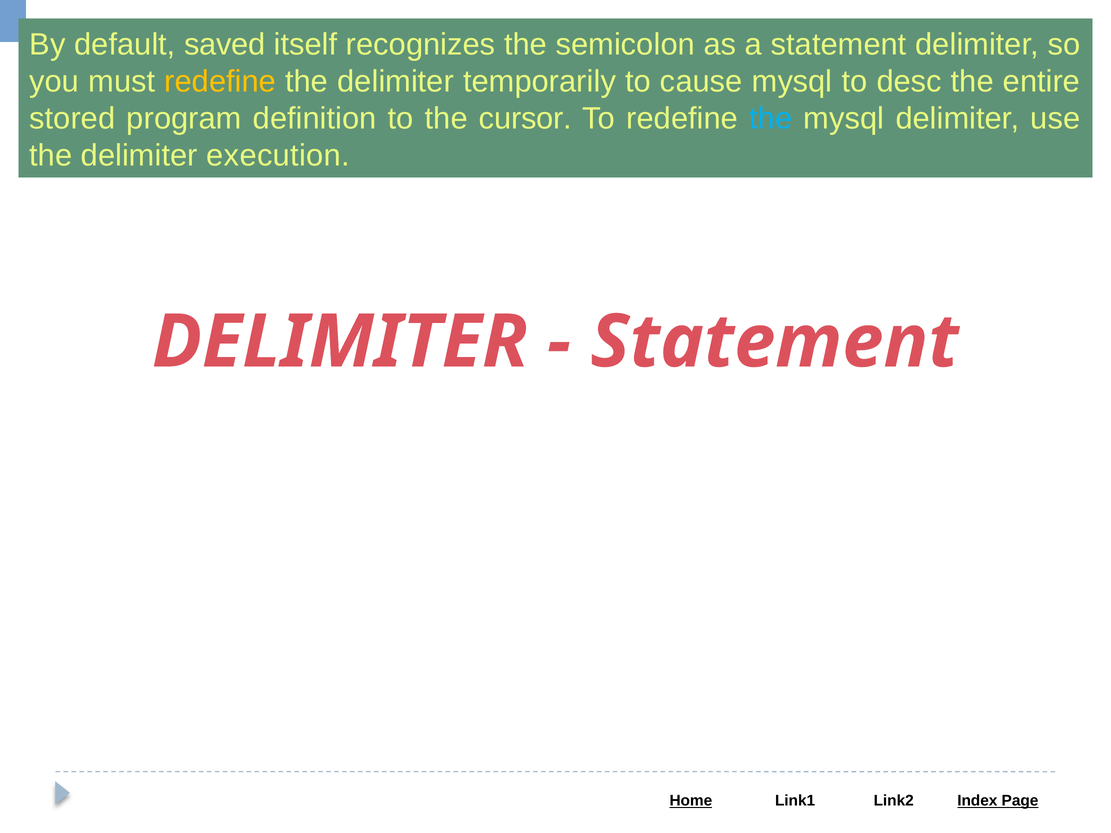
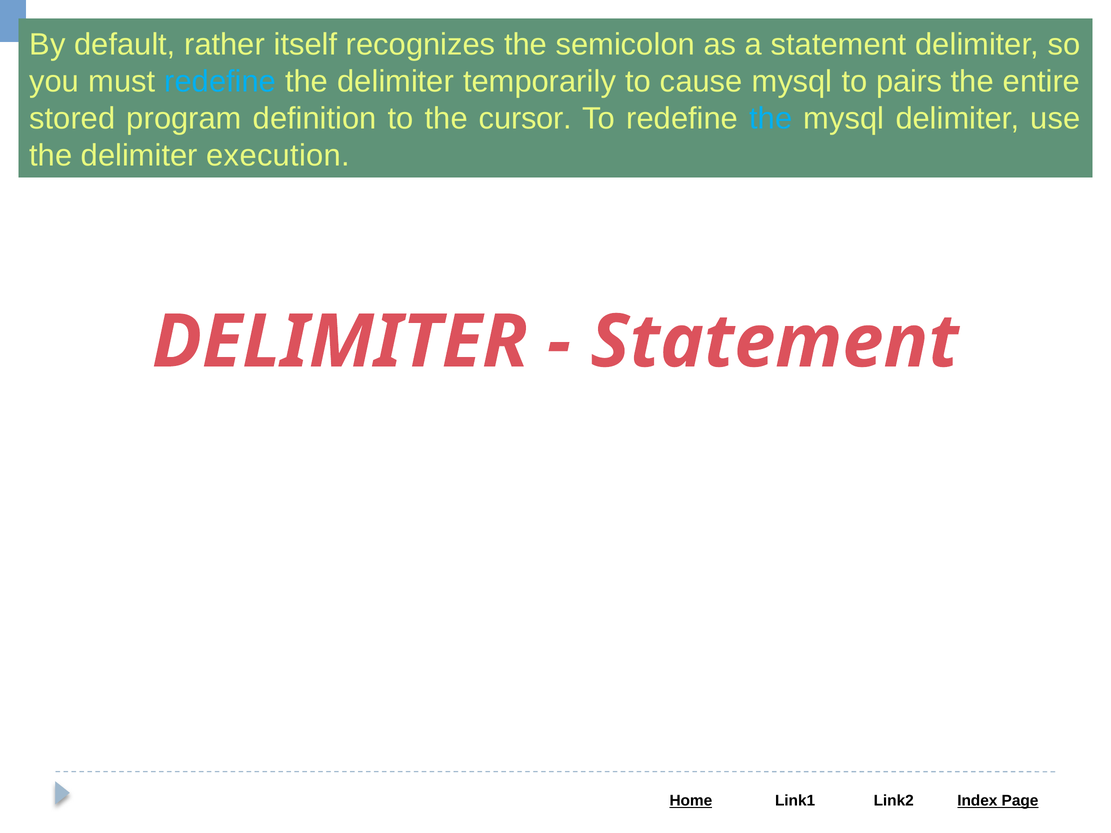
saved: saved -> rather (225, 45)
redefine colour: yellow -> light blue (220, 82)
desc: desc -> pairs (909, 82)
